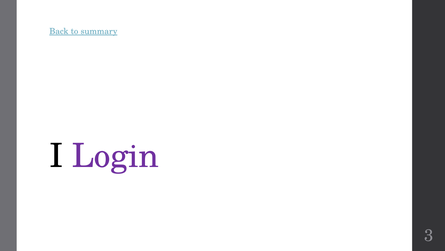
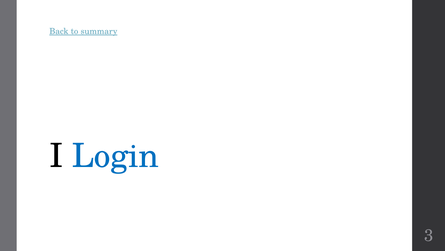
Login colour: purple -> blue (115, 156)
